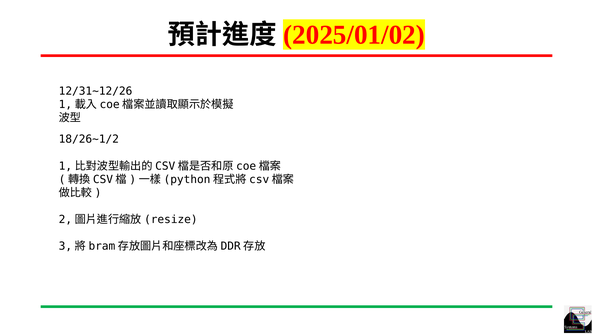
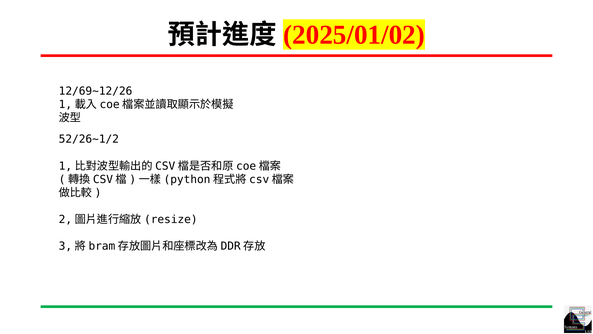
12/31~12/26: 12/31~12/26 -> 12/69~12/26 (96, 91)
18/26~1/2: 18/26~1/2 -> 52/26~1/2 (89, 139)
